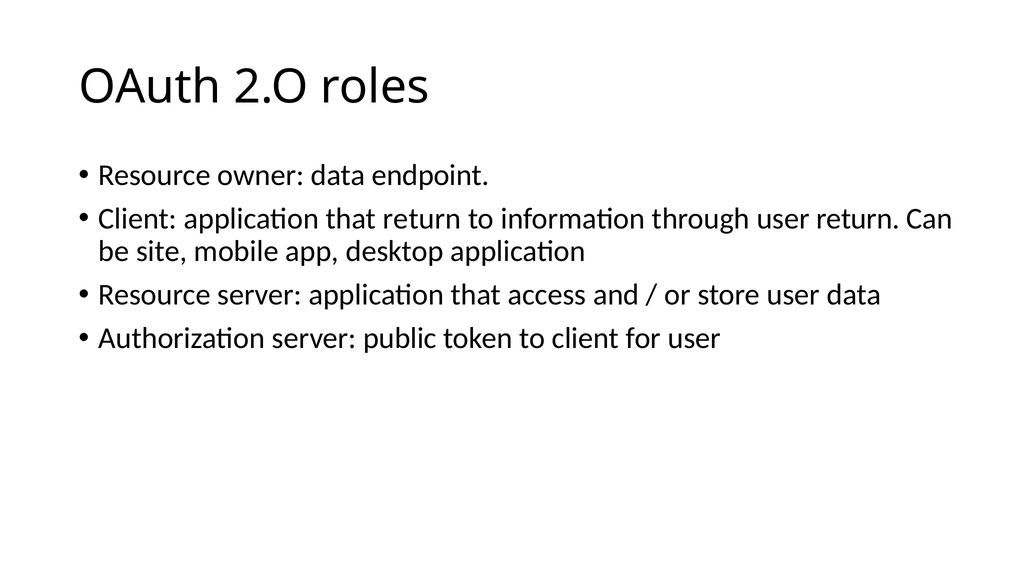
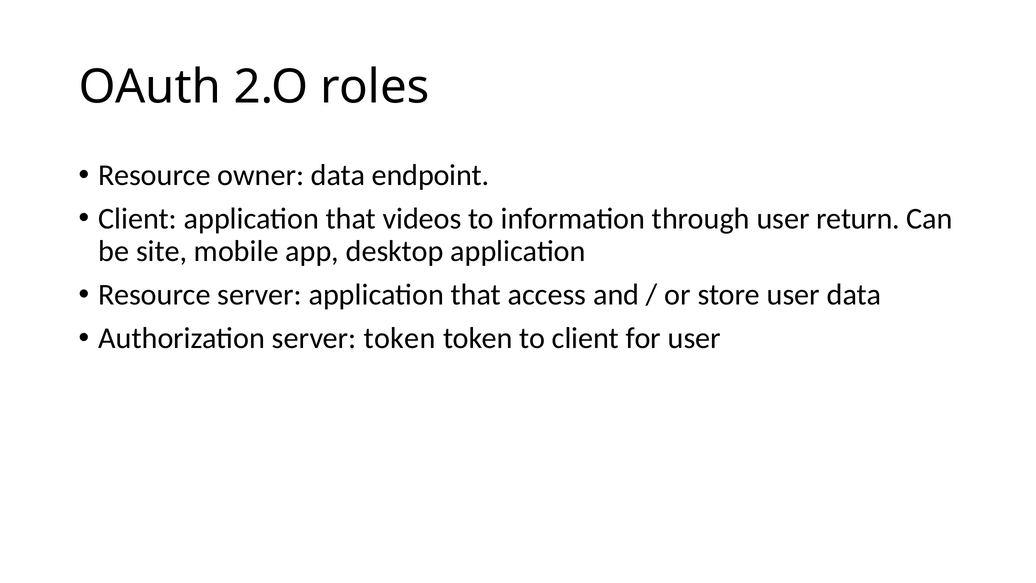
that return: return -> videos (422, 219)
server public: public -> token (400, 338)
